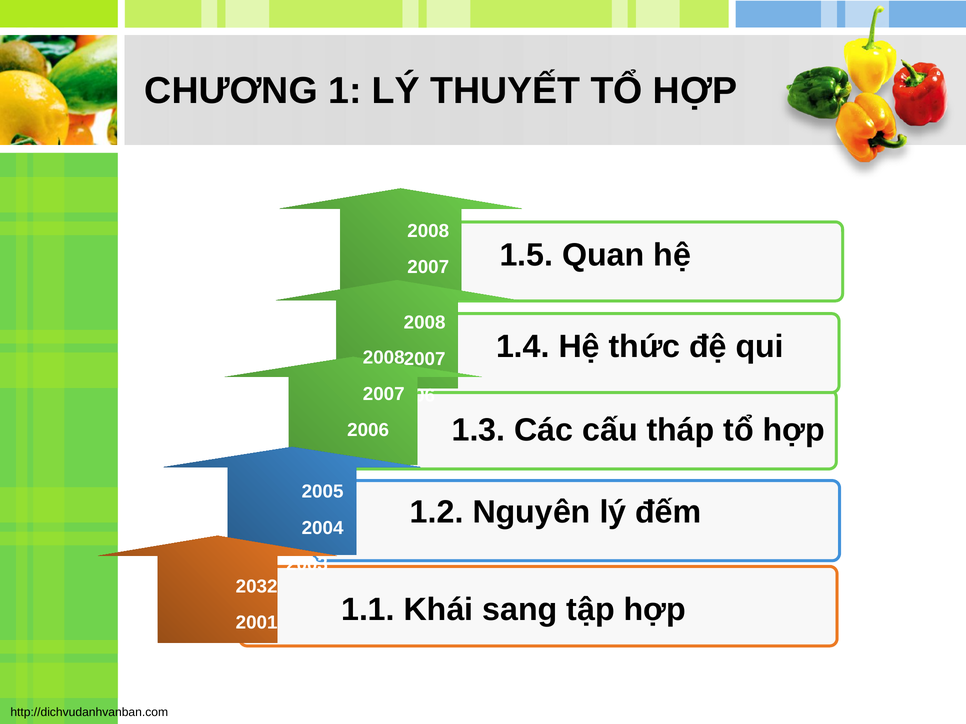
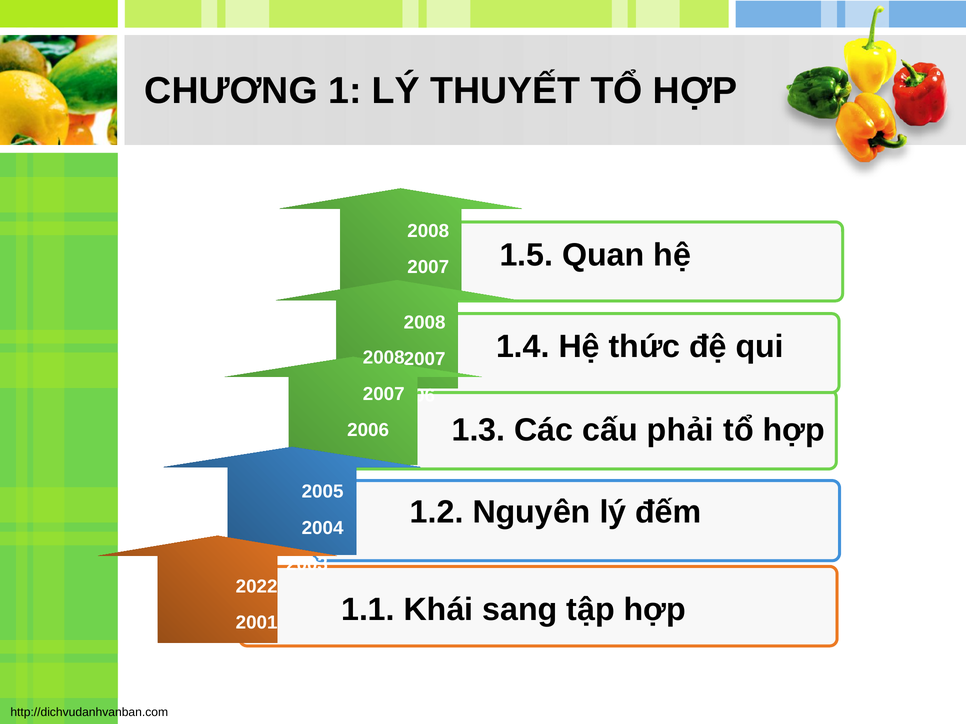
tháp: tháp -> phải (680, 431)
2032: 2032 -> 2022 (257, 587)
